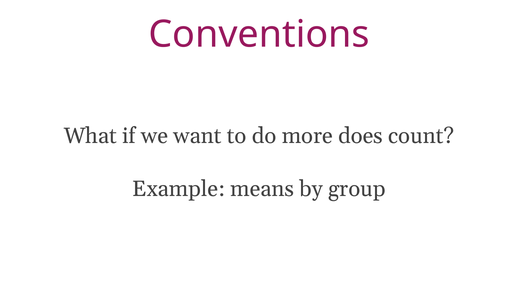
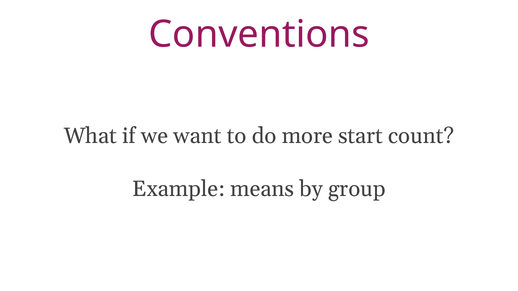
does: does -> start (361, 136)
